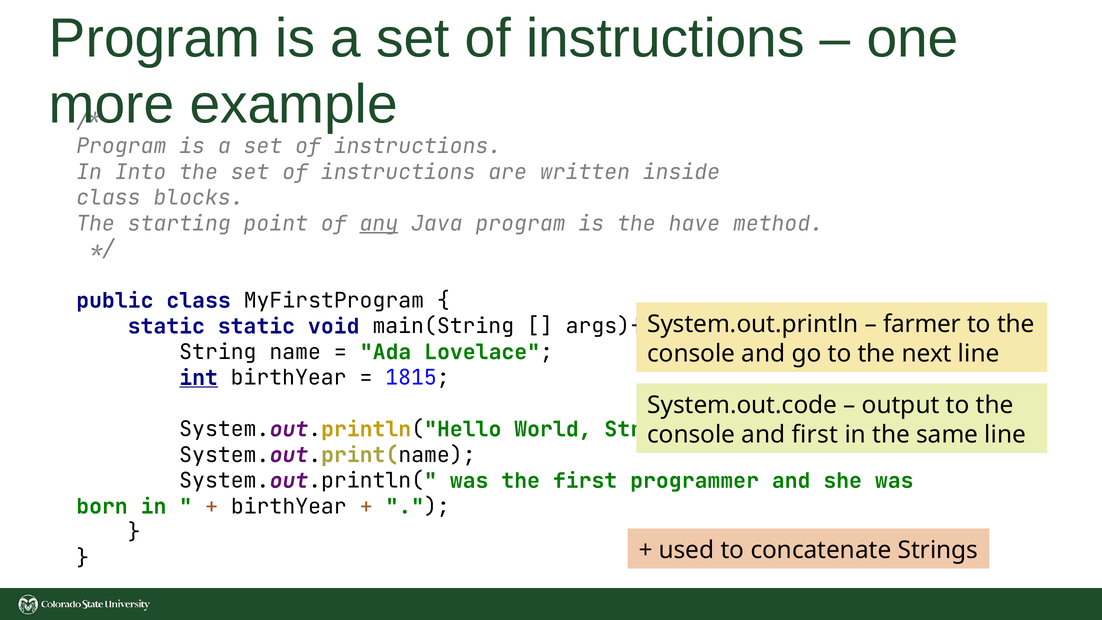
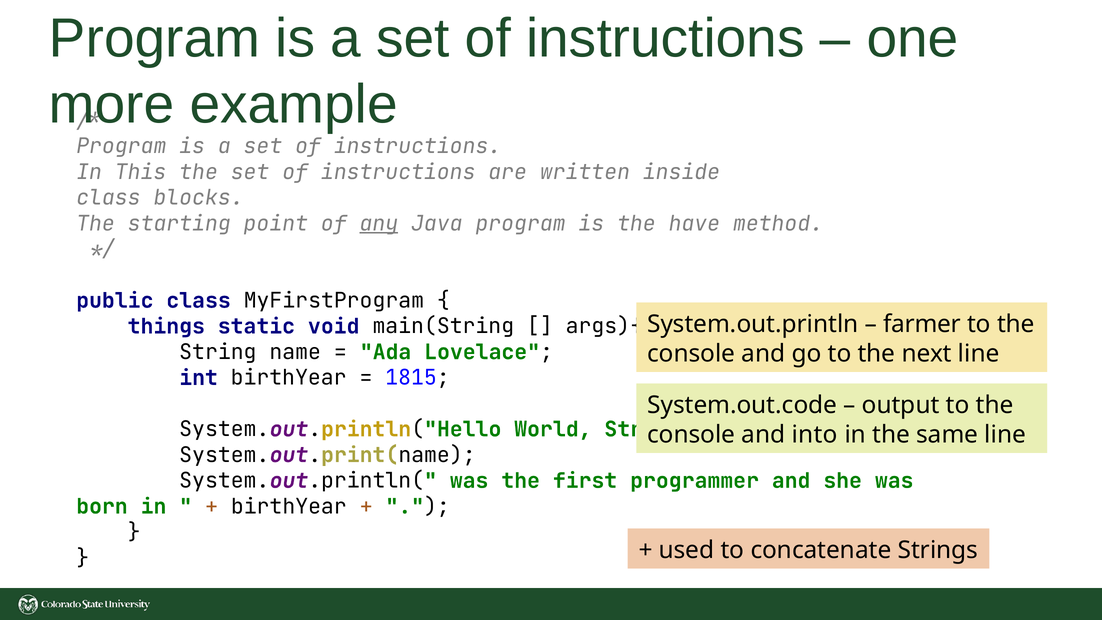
Into: Into -> This (141, 172)
static: static -> things (166, 326)
int underline: present -> none (199, 378)
and first: first -> into (815, 435)
